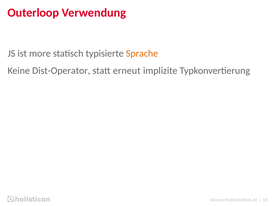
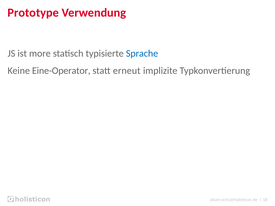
Outerloop: Outerloop -> Prototype (33, 13)
Sprache colour: orange -> blue (142, 53)
Dist-Operator: Dist-Operator -> Eine-Operator (61, 71)
